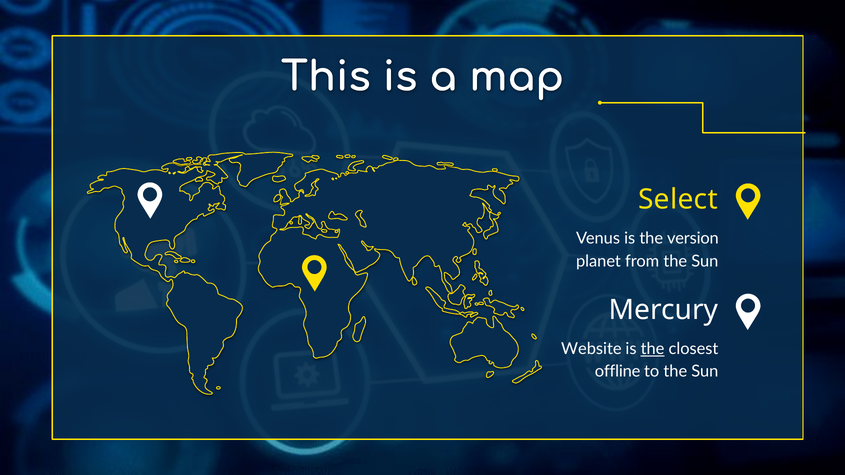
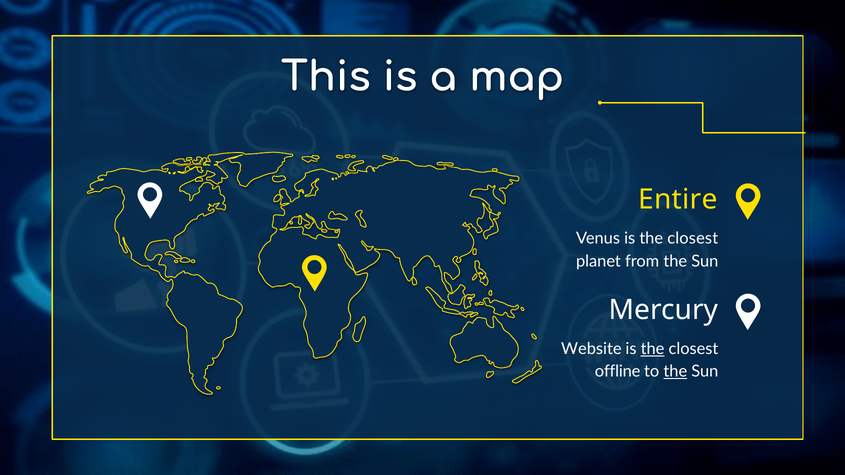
Select: Select -> Entire (678, 200)
Venus is the version: version -> closest (693, 239)
the underline: none -> present (675, 372)
